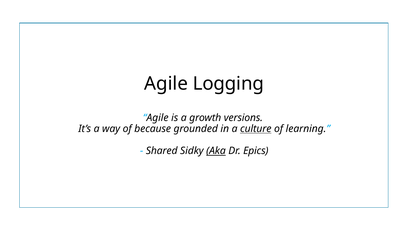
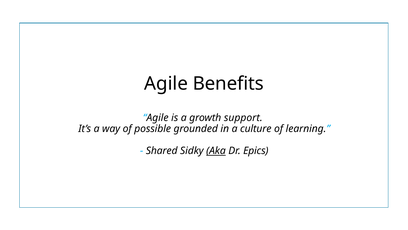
Logging: Logging -> Benefits (228, 83)
versions: versions -> support (243, 118)
because: because -> possible (153, 129)
culture underline: present -> none (256, 129)
